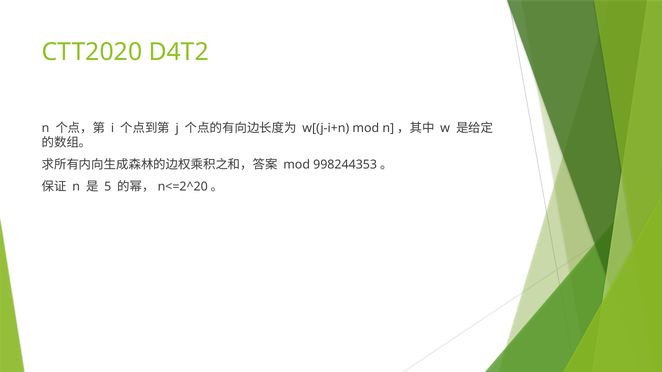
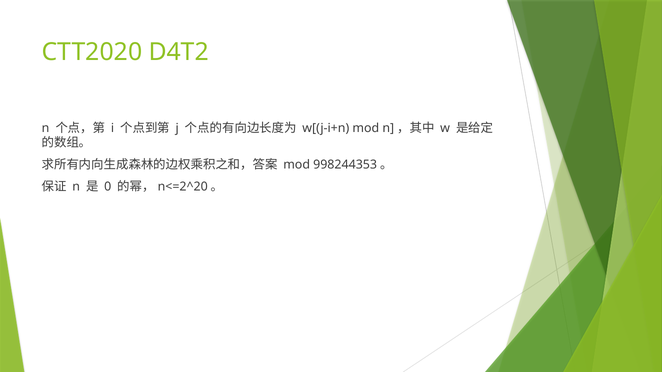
5: 5 -> 0 (108, 187)
